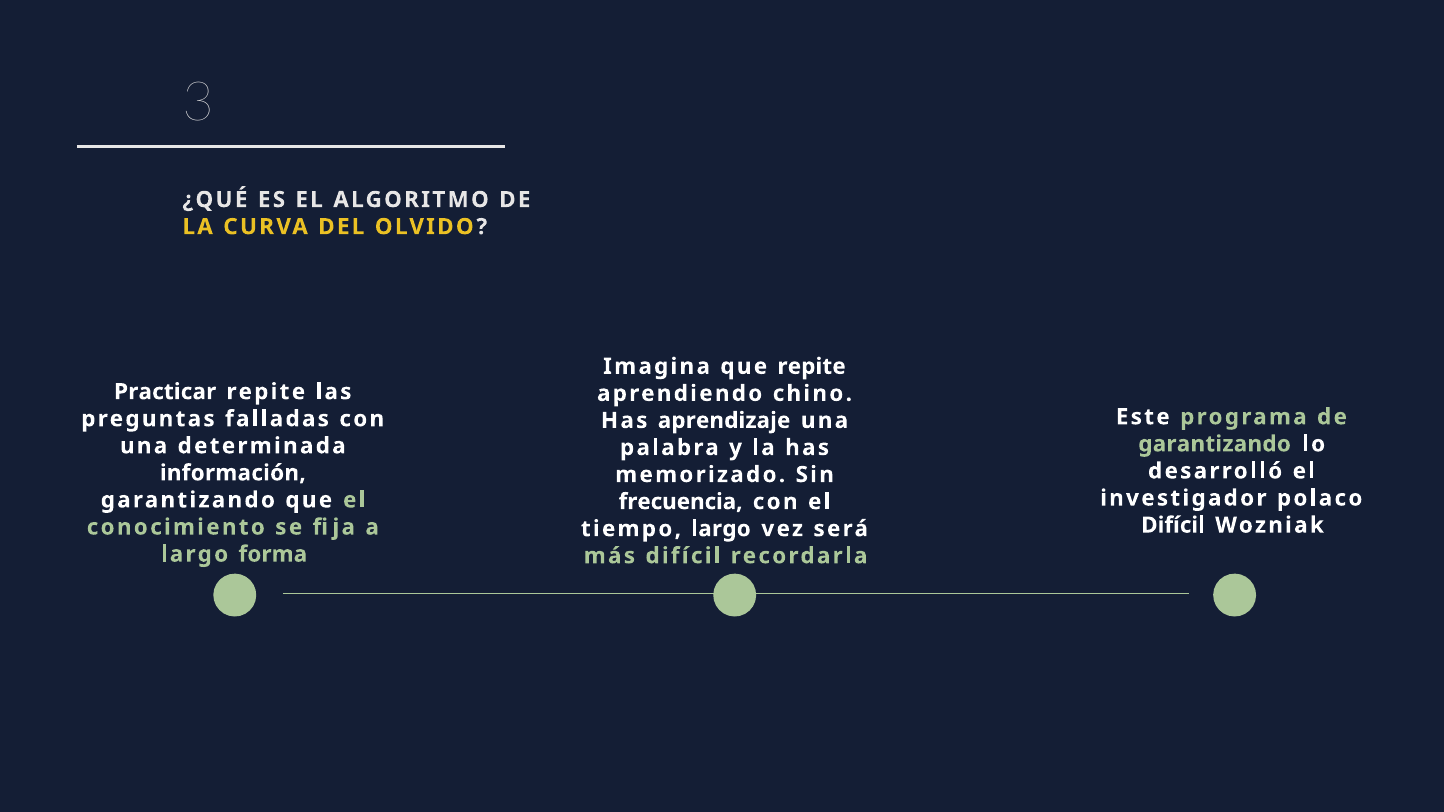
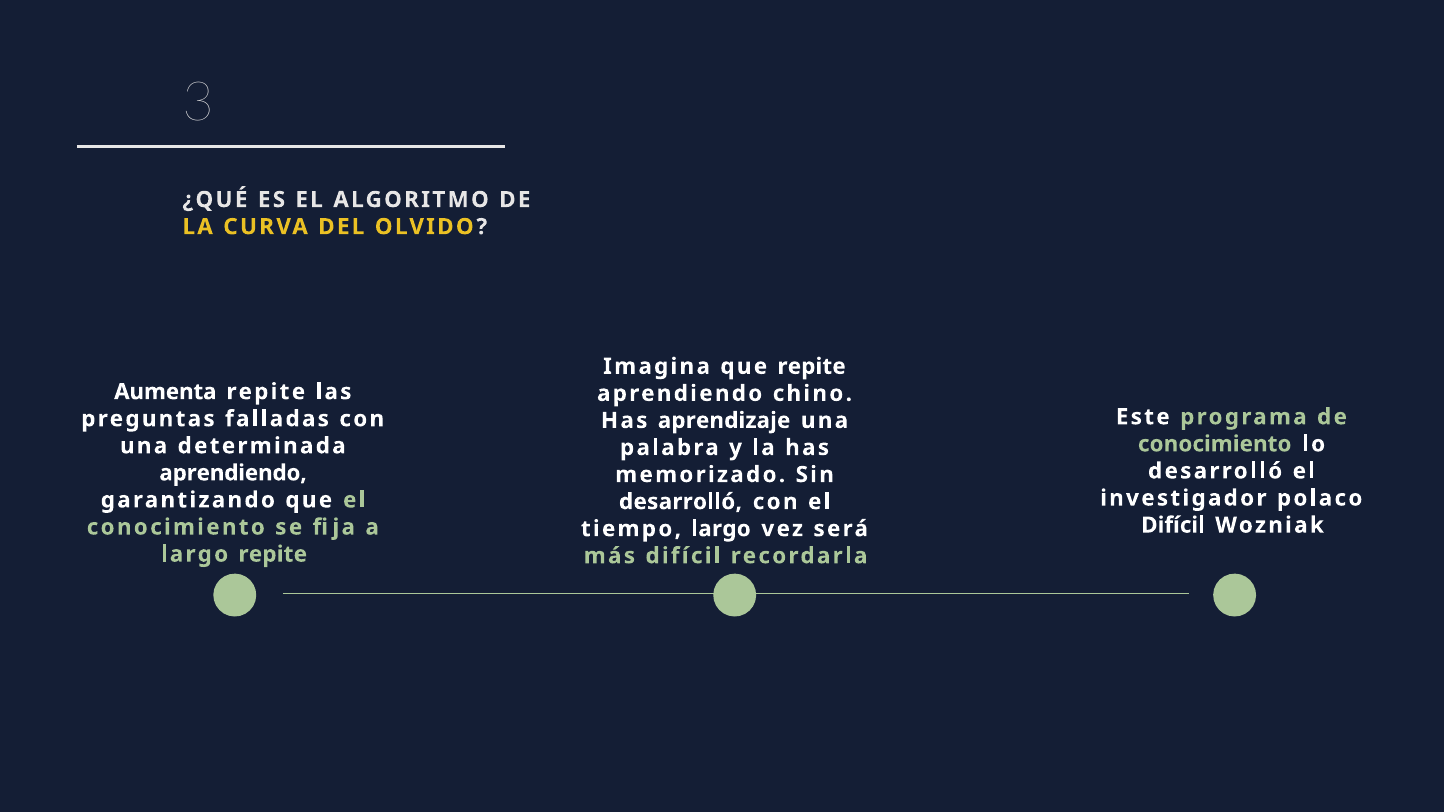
Practicar: Practicar -> Aumenta (165, 392)
garantizando: garantizando -> conocimiento (1215, 444)
información: información -> aprendiendo (233, 473)
frecuencia: frecuencia -> desarrolló (680, 502)
largo forma: forma -> repite (273, 554)
